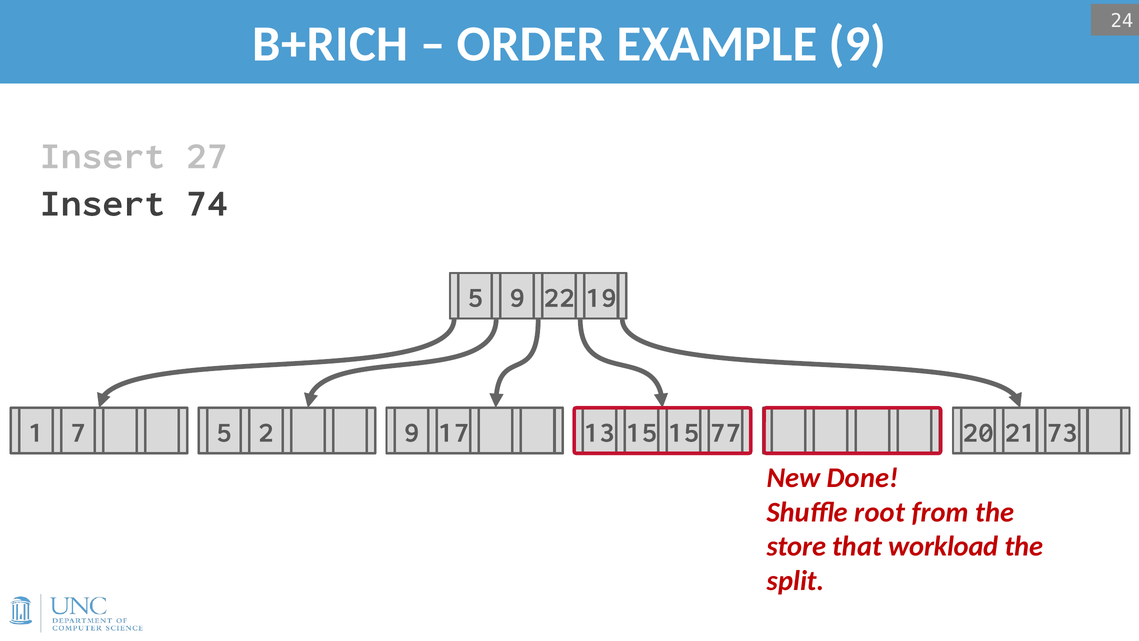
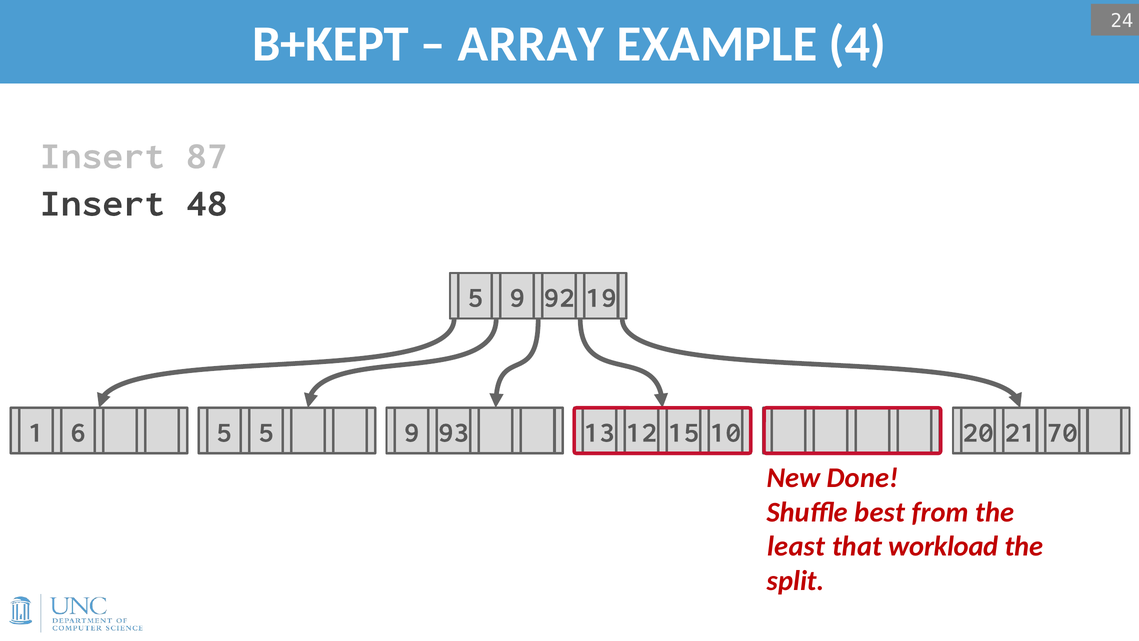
B+RICH: B+RICH -> B+KEPT (331, 44)
ORDER: ORDER -> ARRAY (531, 44)
EXAMPLE 9: 9 -> 4 (857, 44)
27: 27 -> 87 (207, 156)
74: 74 -> 48 (207, 203)
22: 22 -> 92 (559, 297)
7: 7 -> 6 (78, 432)
5 2: 2 -> 5 (266, 432)
17: 17 -> 93 (454, 432)
13 15: 15 -> 12 (641, 432)
77: 77 -> 10 (725, 432)
73: 73 -> 70 (1062, 432)
root: root -> best (880, 512)
store: store -> least (796, 546)
